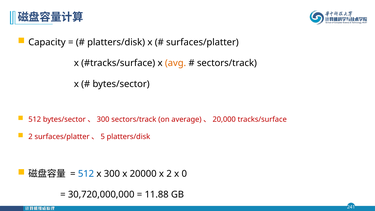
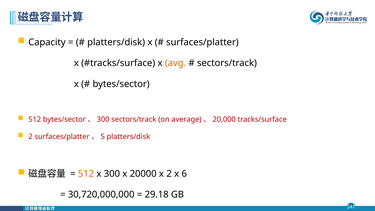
512 colour: blue -> orange (86, 174)
0: 0 -> 6 (184, 174)
11.88: 11.88 -> 29.18 (157, 194)
